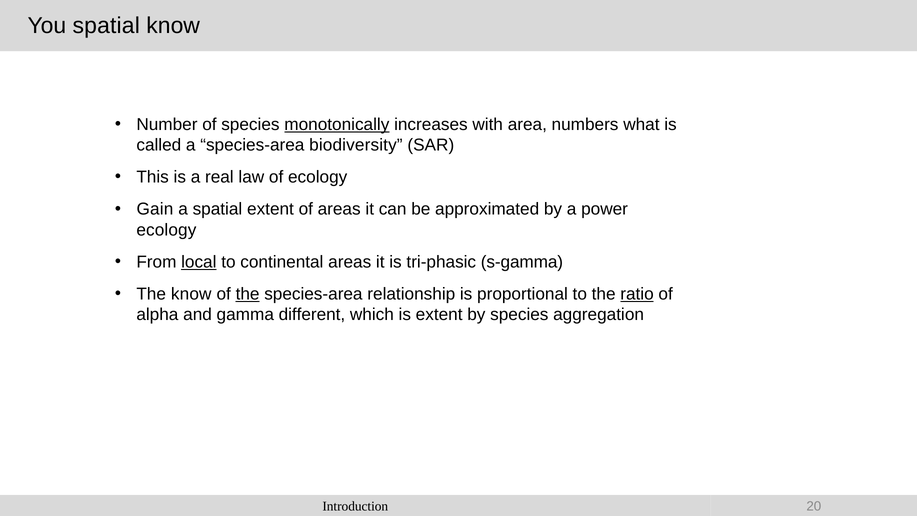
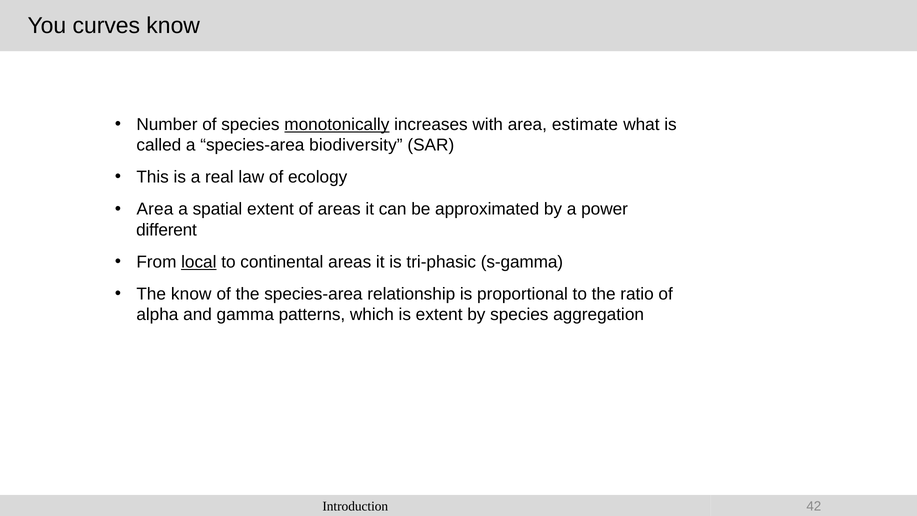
You spatial: spatial -> curves (106, 25)
numbers: numbers -> estimate (585, 124)
Gain: Gain -> Area (155, 209)
ecology: ecology -> different (167, 230)
the underline: present -> none (248, 294)
ratio underline: present -> none (637, 294)
different: different -> patterns (312, 315)
20: 20 -> 42 (814, 506)
